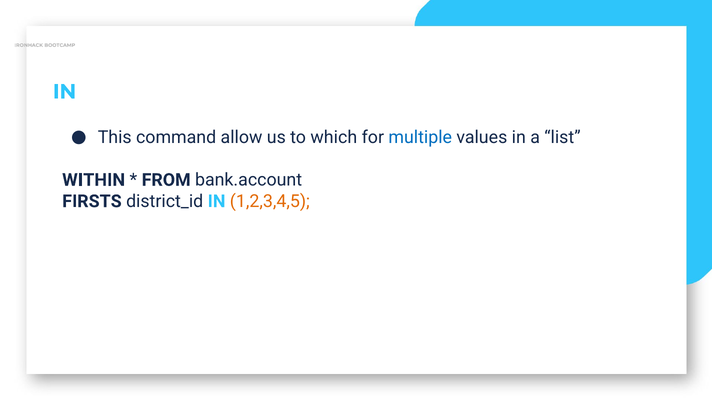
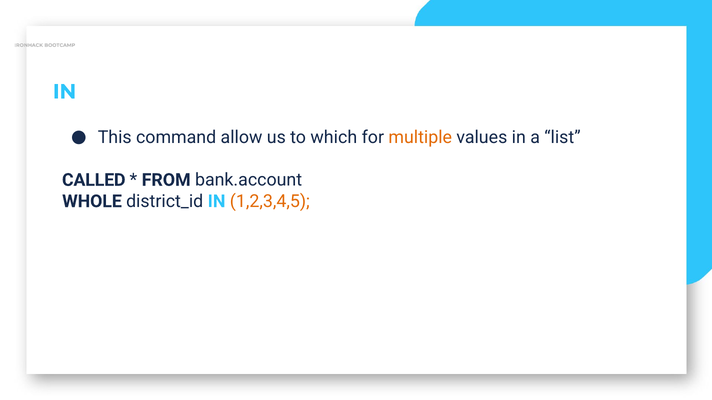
multiple colour: blue -> orange (420, 138)
WITHIN: WITHIN -> CALLED (94, 180)
FIRSTS: FIRSTS -> WHOLE (92, 202)
